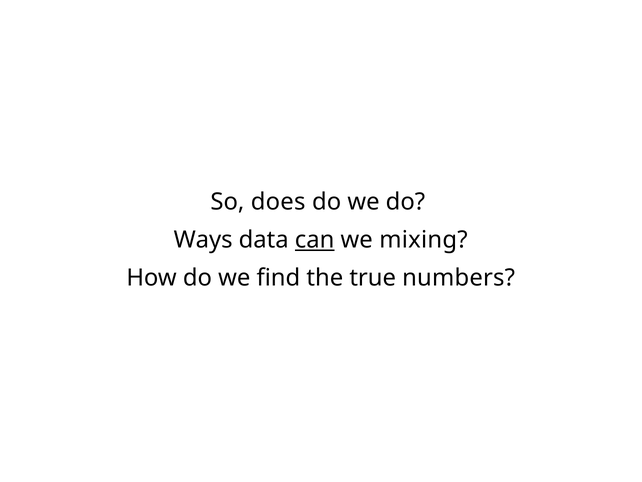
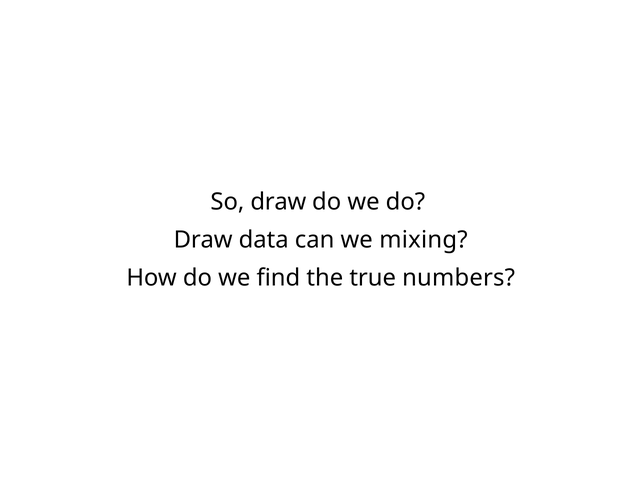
So does: does -> draw (278, 202)
Ways: Ways -> Draw (203, 240)
can underline: present -> none (315, 240)
